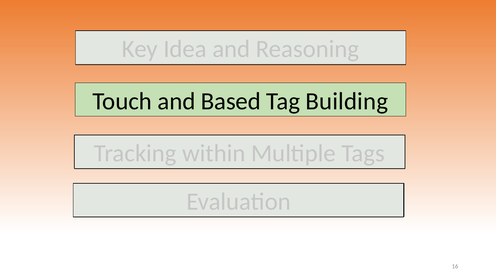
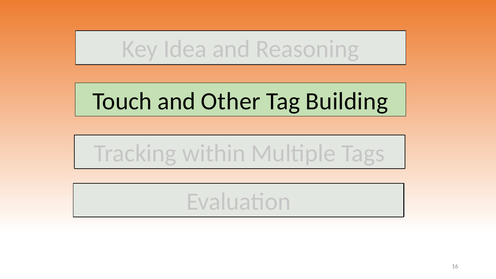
Based: Based -> Other (231, 101)
